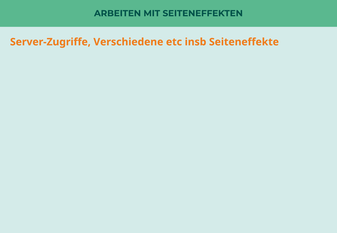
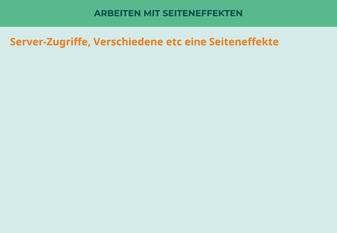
insb: insb -> eine (196, 42)
